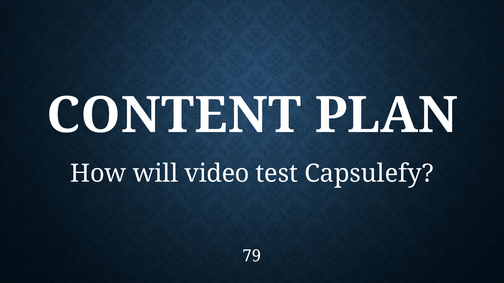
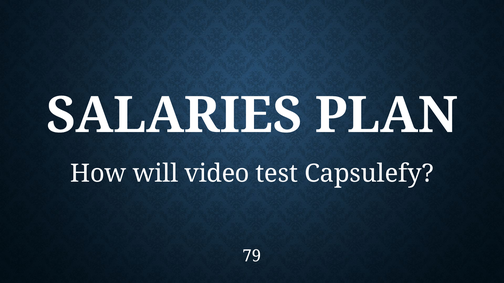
CONTENT: CONTENT -> SALARIES (174, 116)
